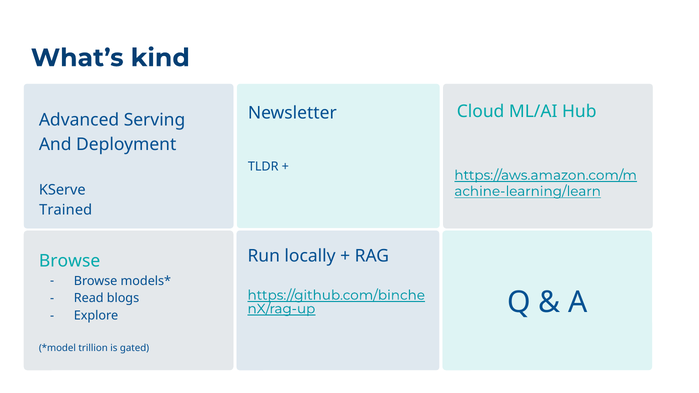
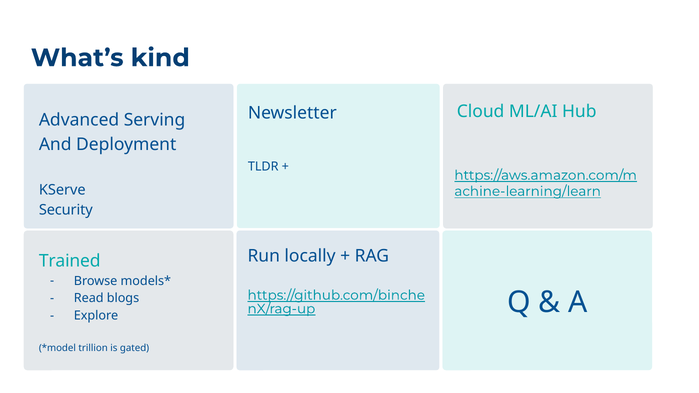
Trained: Trained -> Security (66, 210)
Browse: Browse -> Trained (70, 261)
